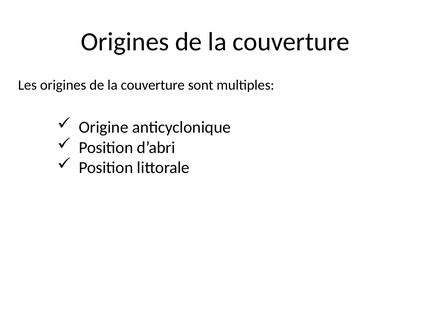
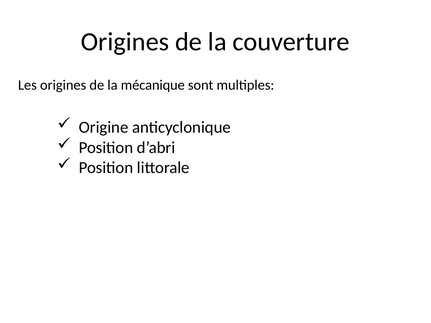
couverture: couverture -> mécanique (153, 85)
